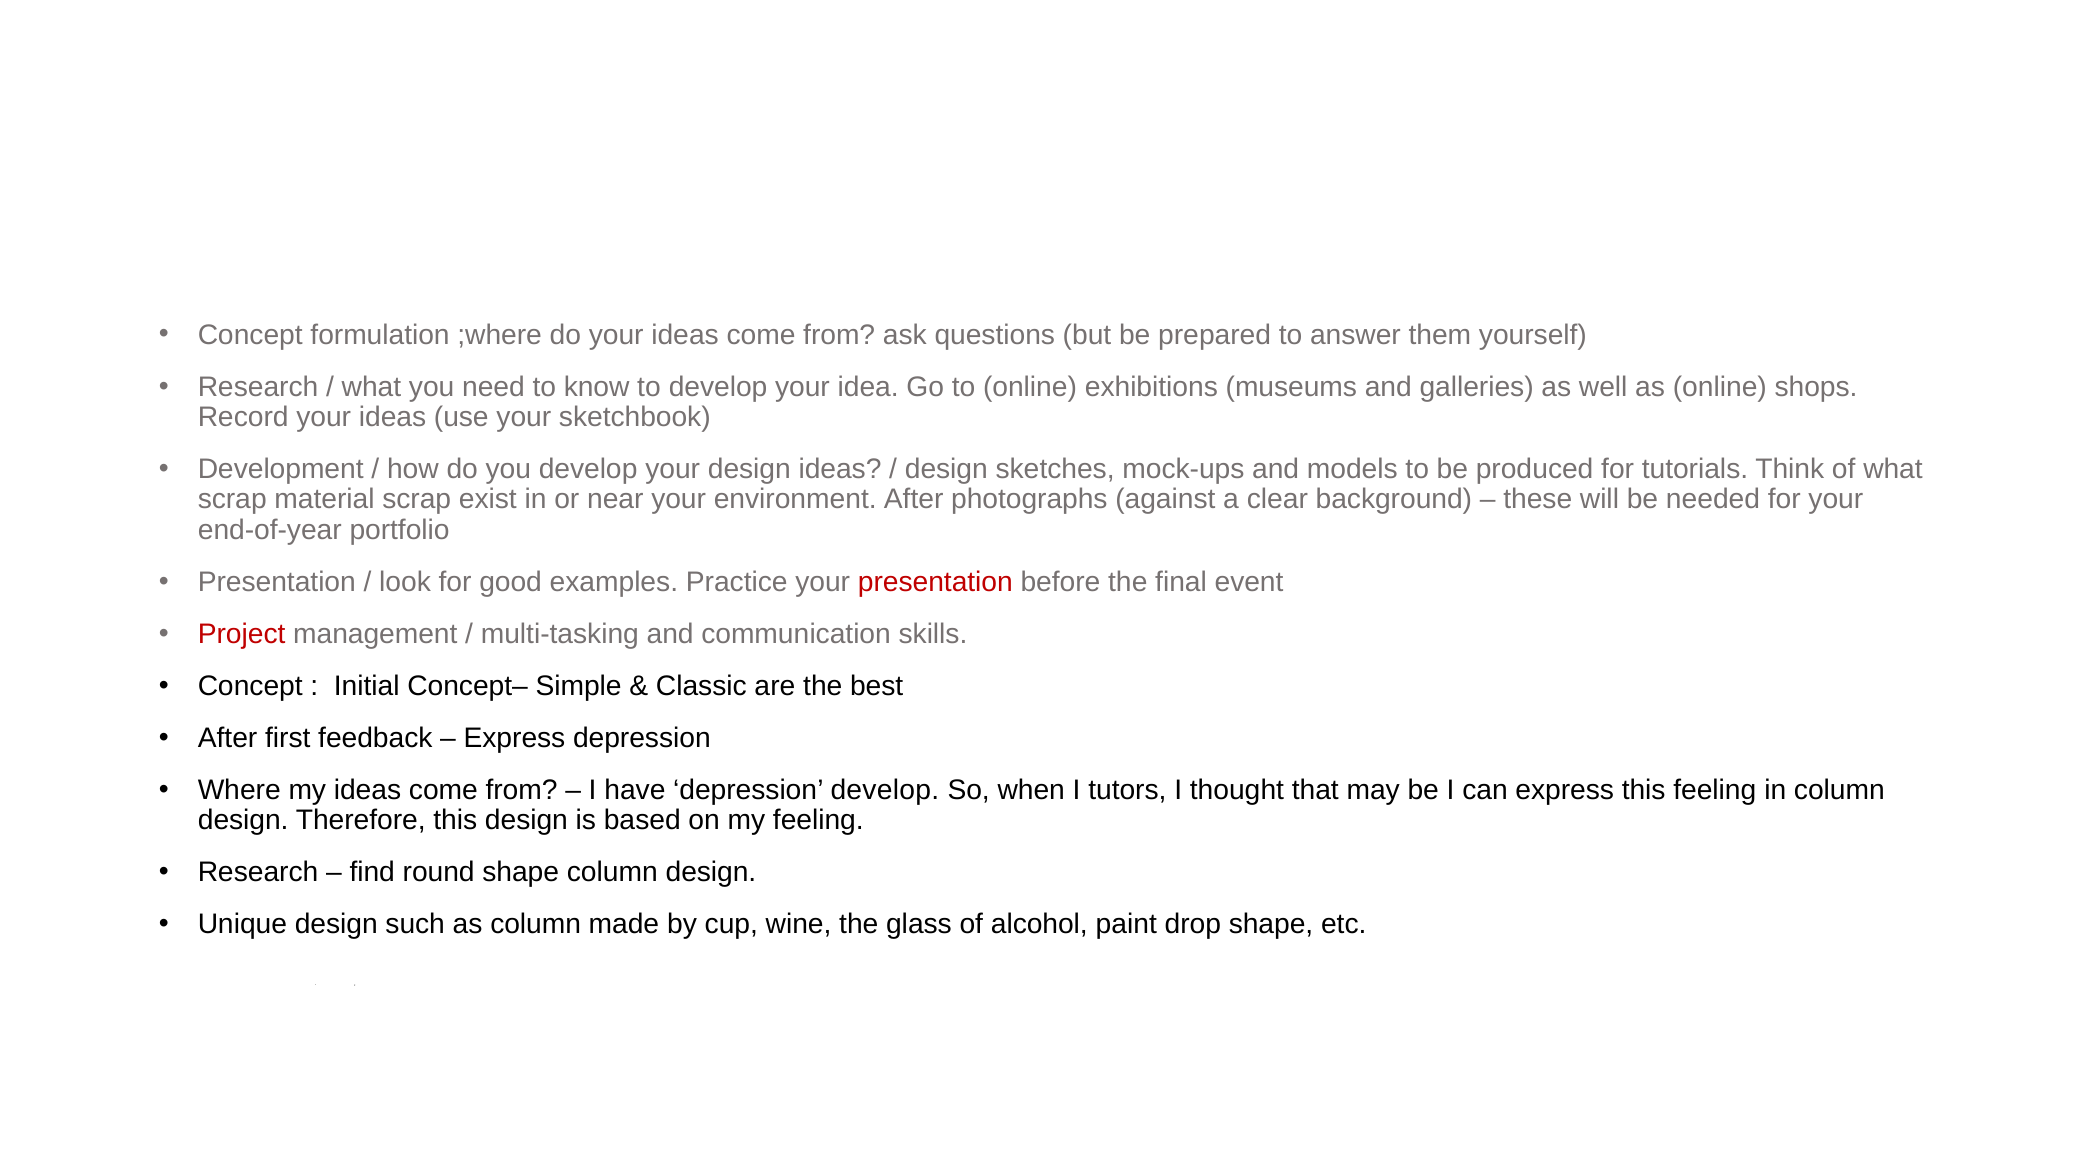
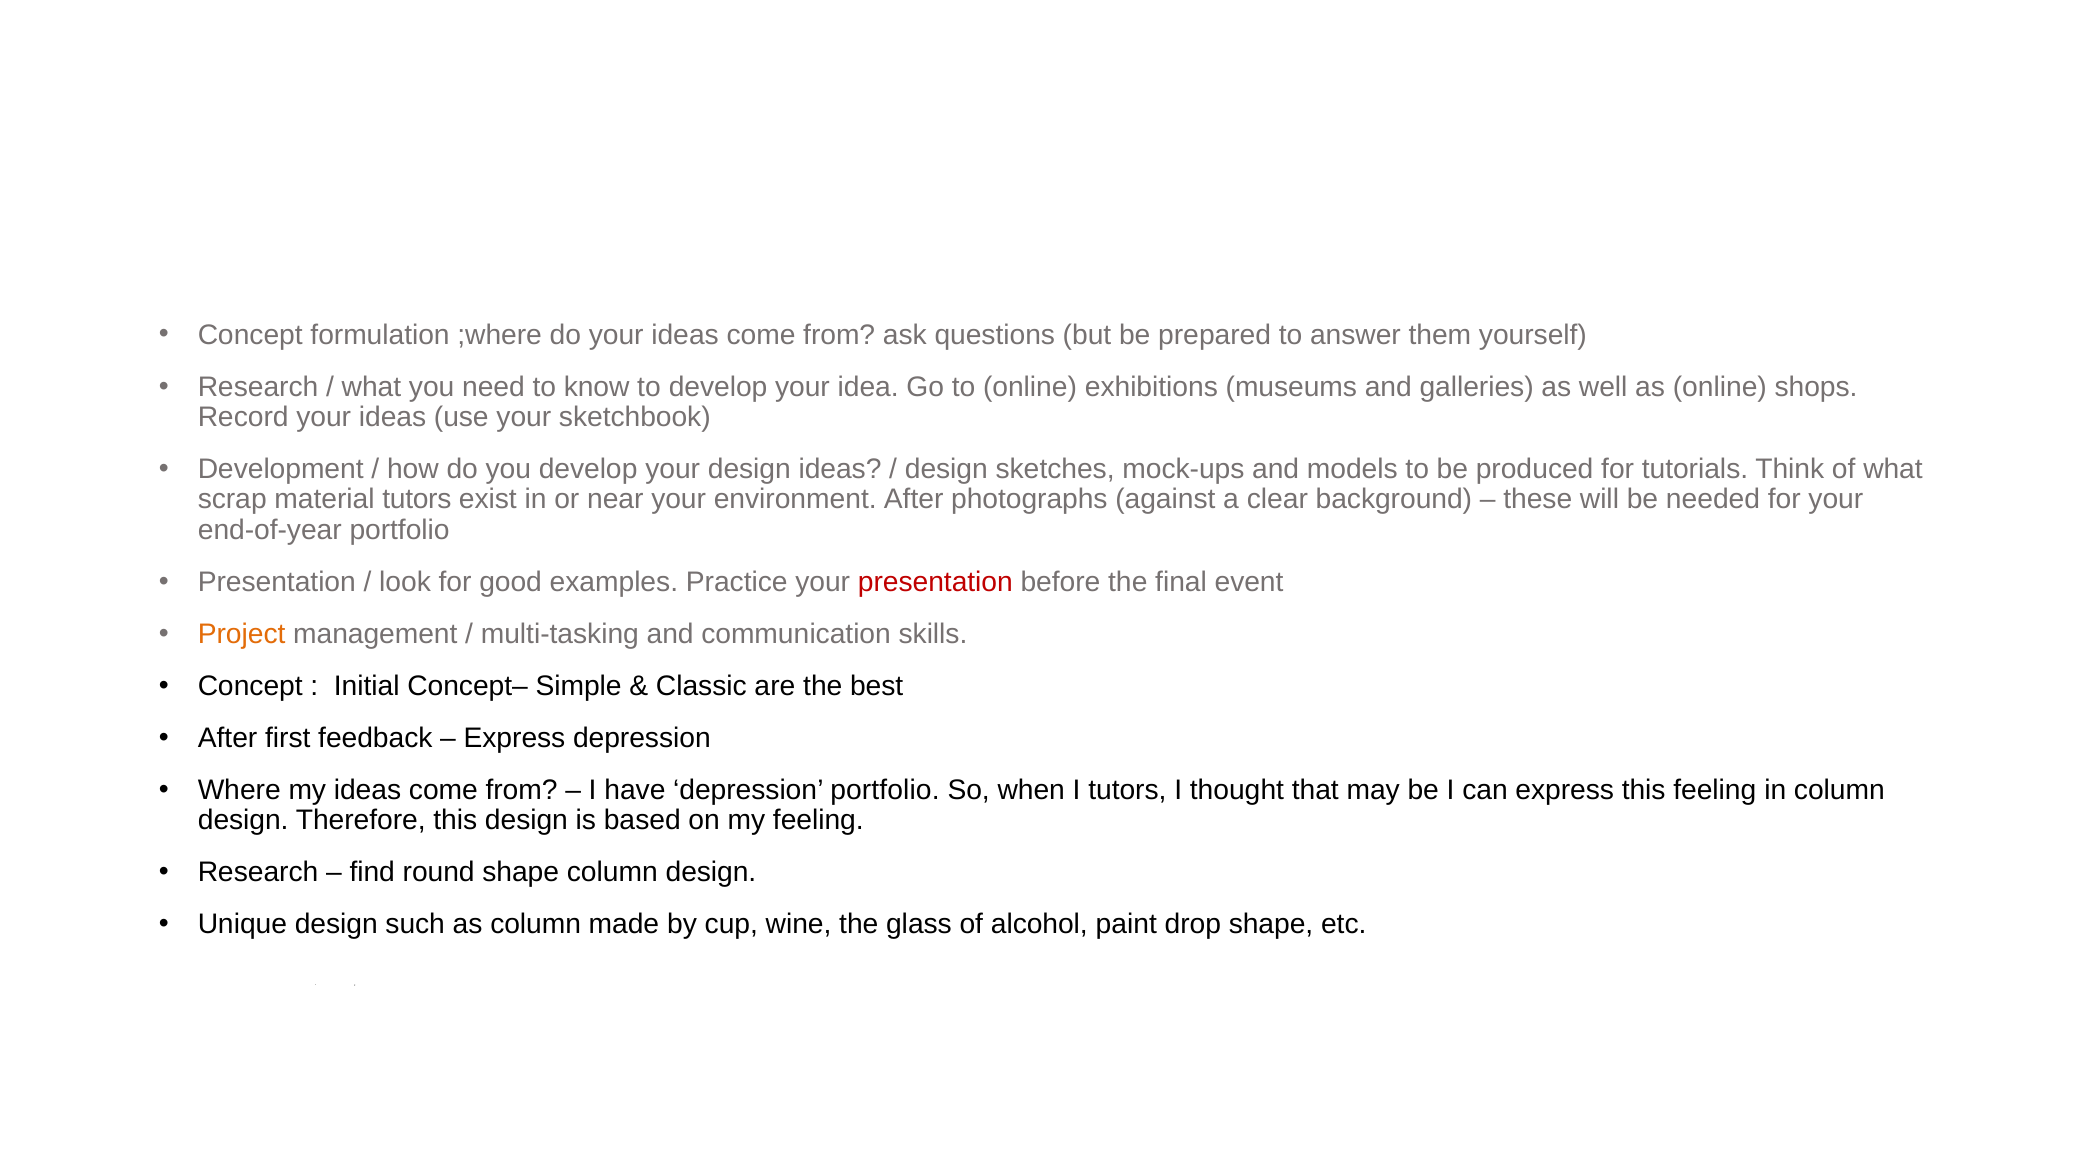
material scrap: scrap -> tutors (417, 499)
Project colour: red -> orange (242, 634)
depression develop: develop -> portfolio (885, 790)
